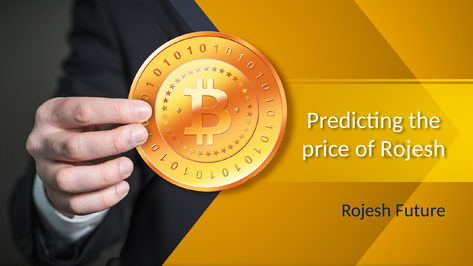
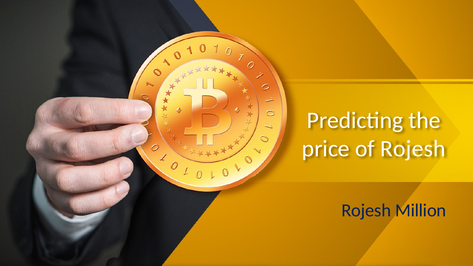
Future: Future -> Million (421, 210)
